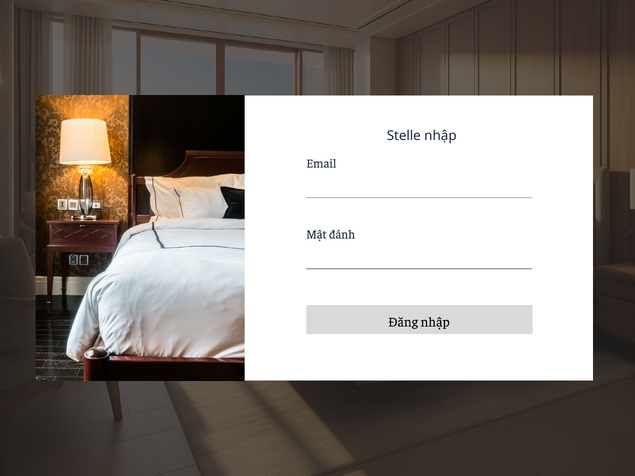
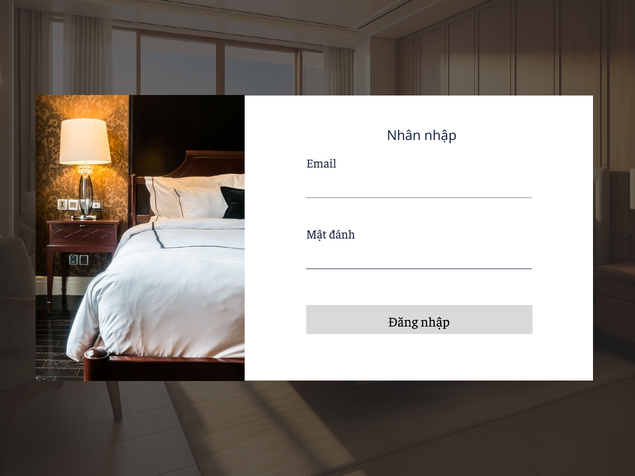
Stelle: Stelle -> Nhân (404, 136)
